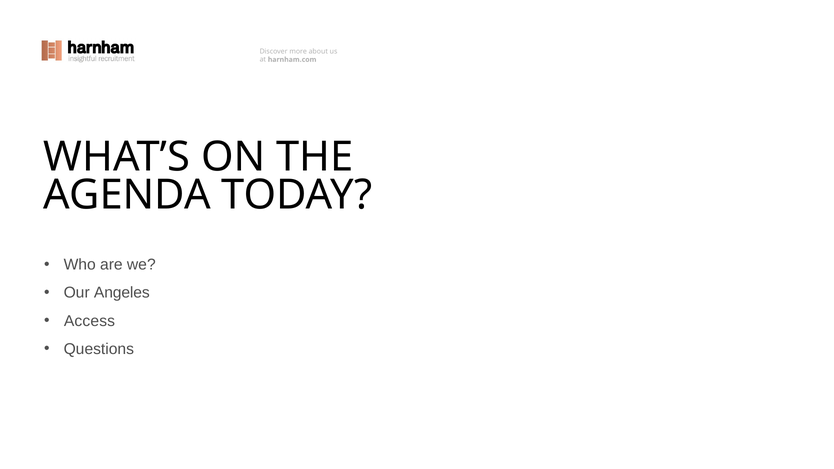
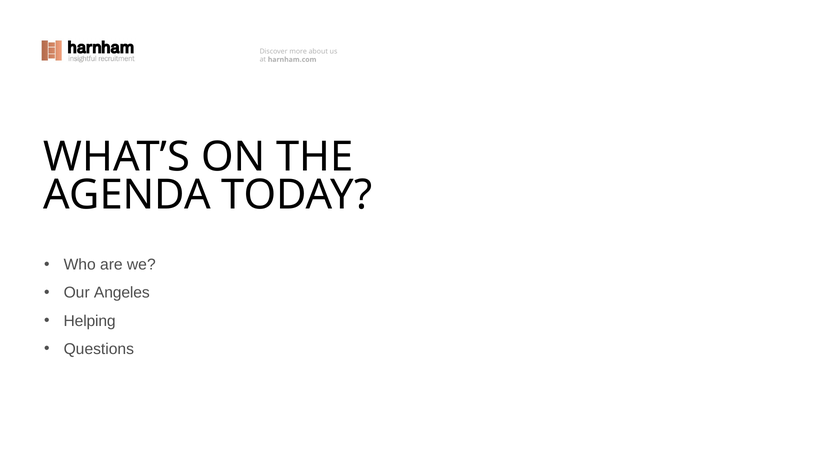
Access: Access -> Helping (90, 321)
